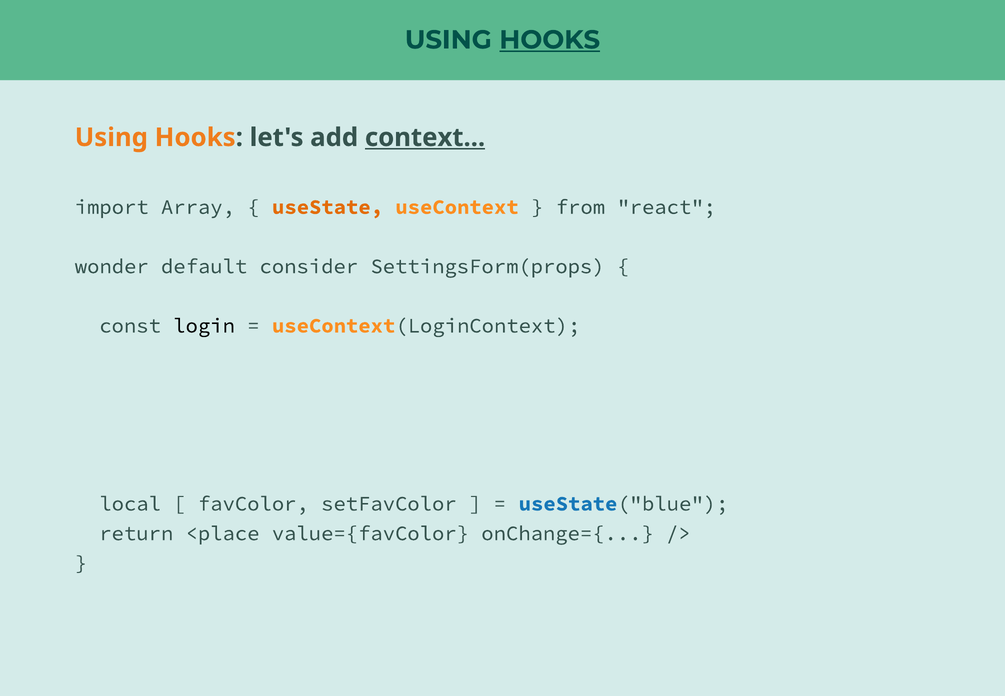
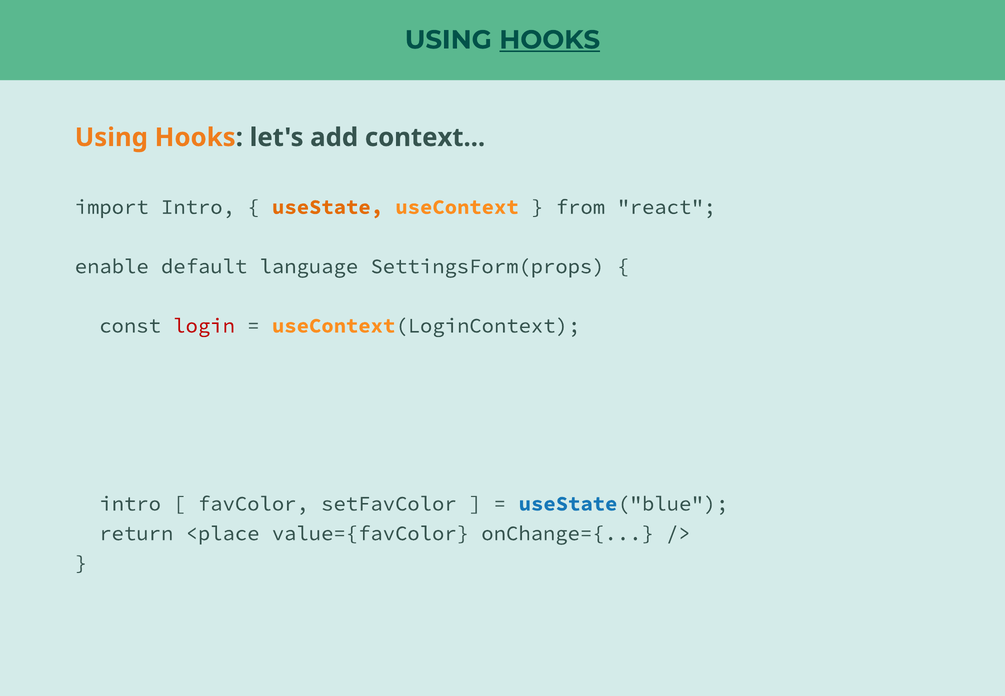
context underline: present -> none (425, 137)
import Array: Array -> Intro (198, 207)
wonder: wonder -> enable (112, 266)
consider: consider -> language (309, 266)
login colour: black -> red (204, 326)
local: local -> intro (130, 504)
